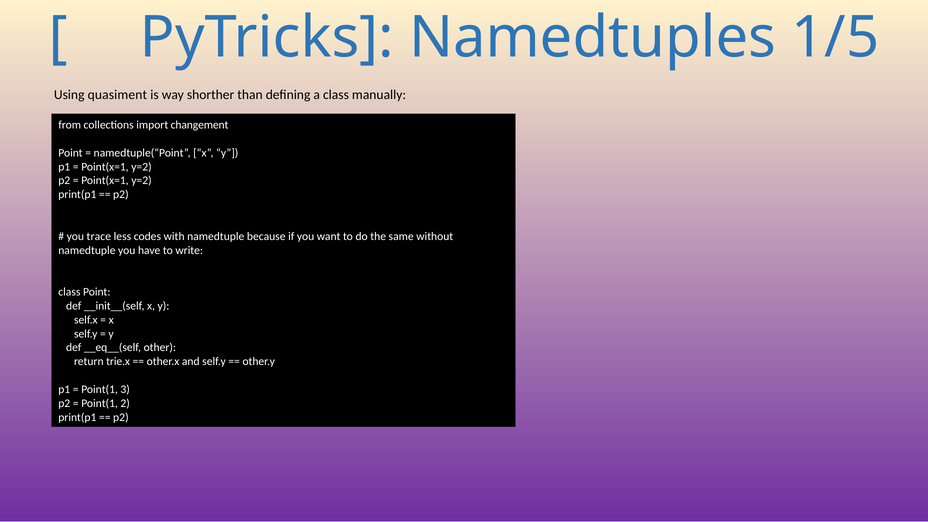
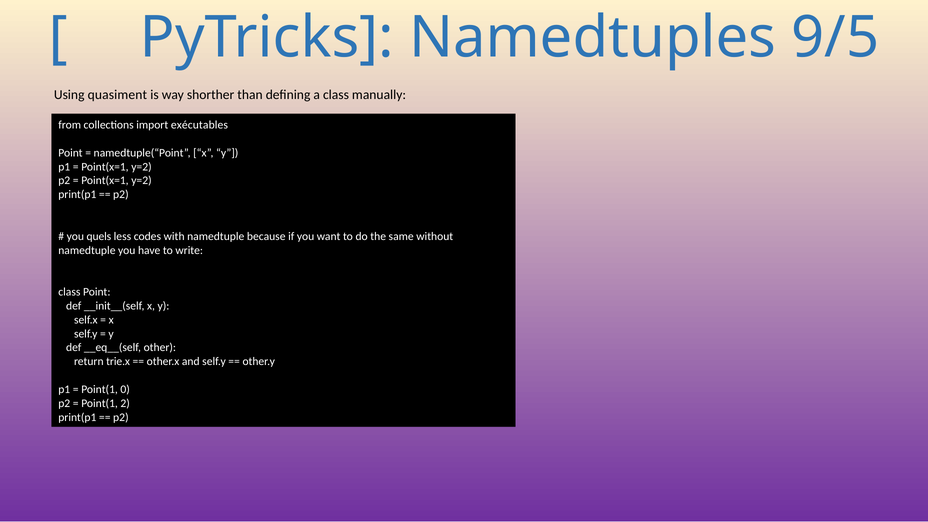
1/5: 1/5 -> 9/5 (835, 38)
changement: changement -> exécutables (199, 125)
trace: trace -> quels (99, 236)
3: 3 -> 0 (125, 389)
